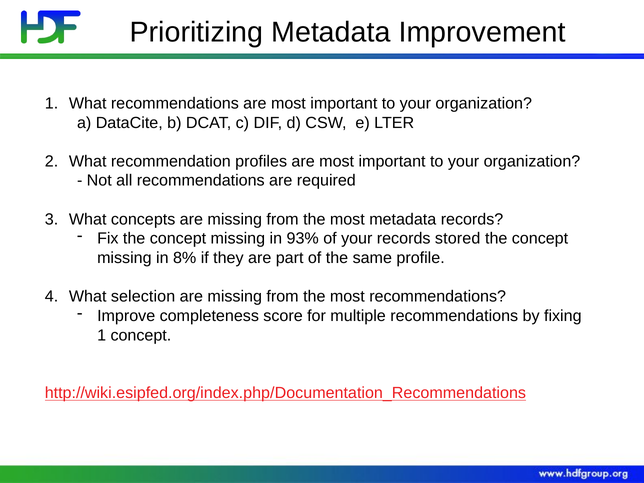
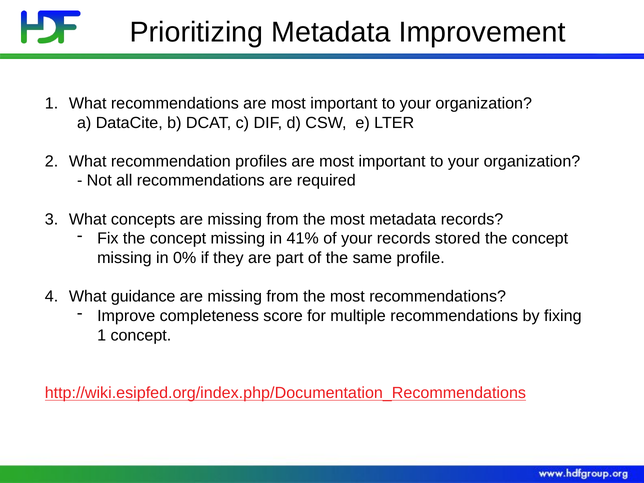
93%: 93% -> 41% (303, 239)
8%: 8% -> 0% (185, 258)
selection: selection -> guidance (143, 297)
